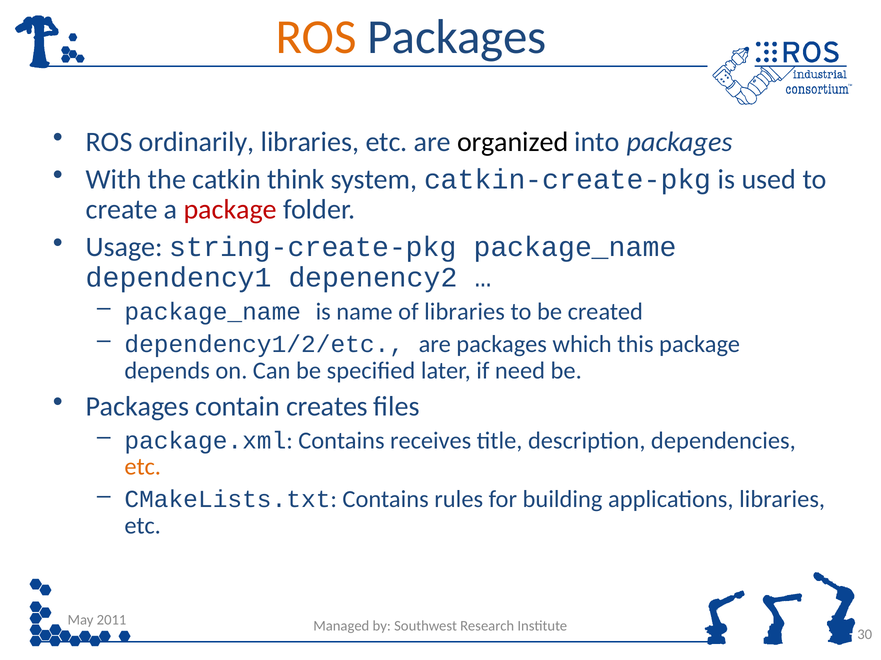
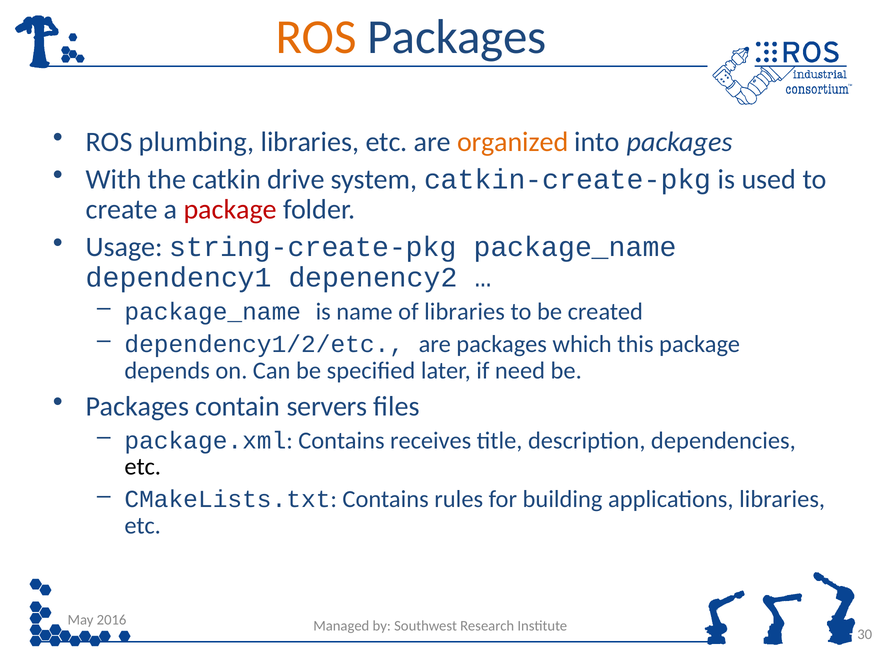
ordinarily: ordinarily -> plumbing (196, 142)
organized colour: black -> orange (513, 142)
think: think -> drive (296, 180)
creates: creates -> servers (327, 407)
etc colour: orange -> black (143, 467)
2011: 2011 -> 2016 (112, 621)
